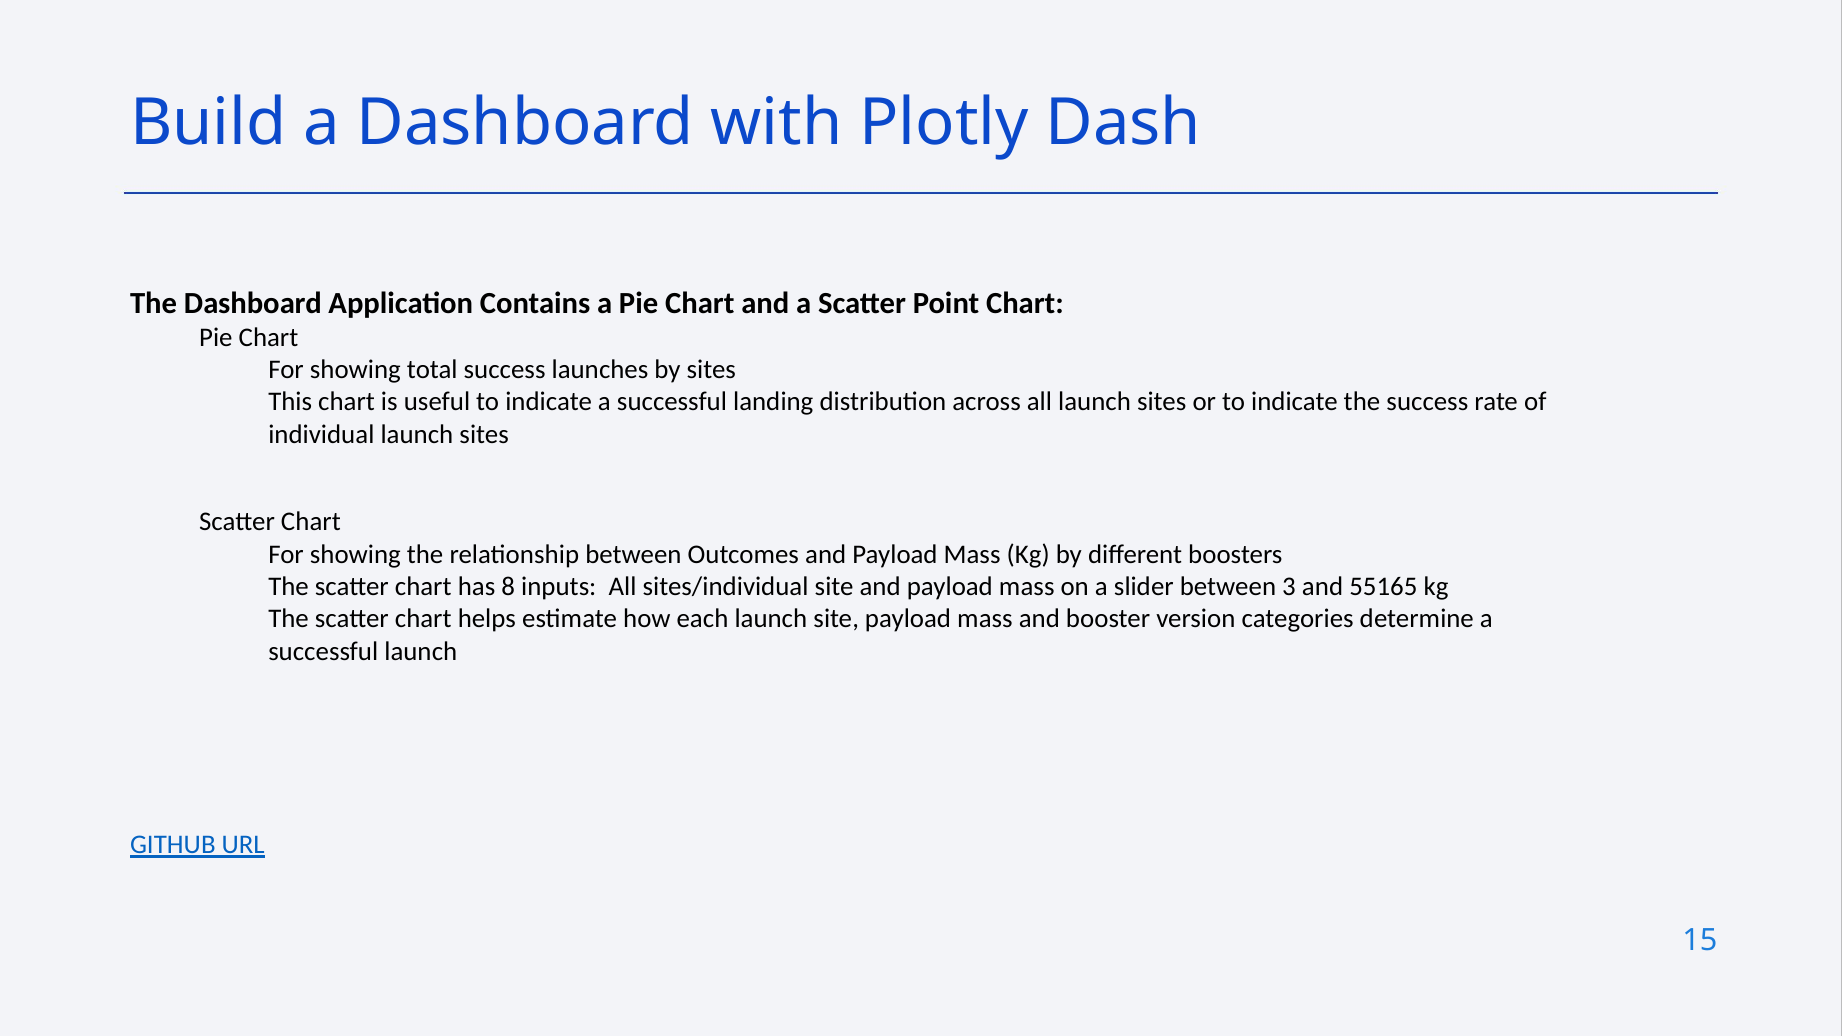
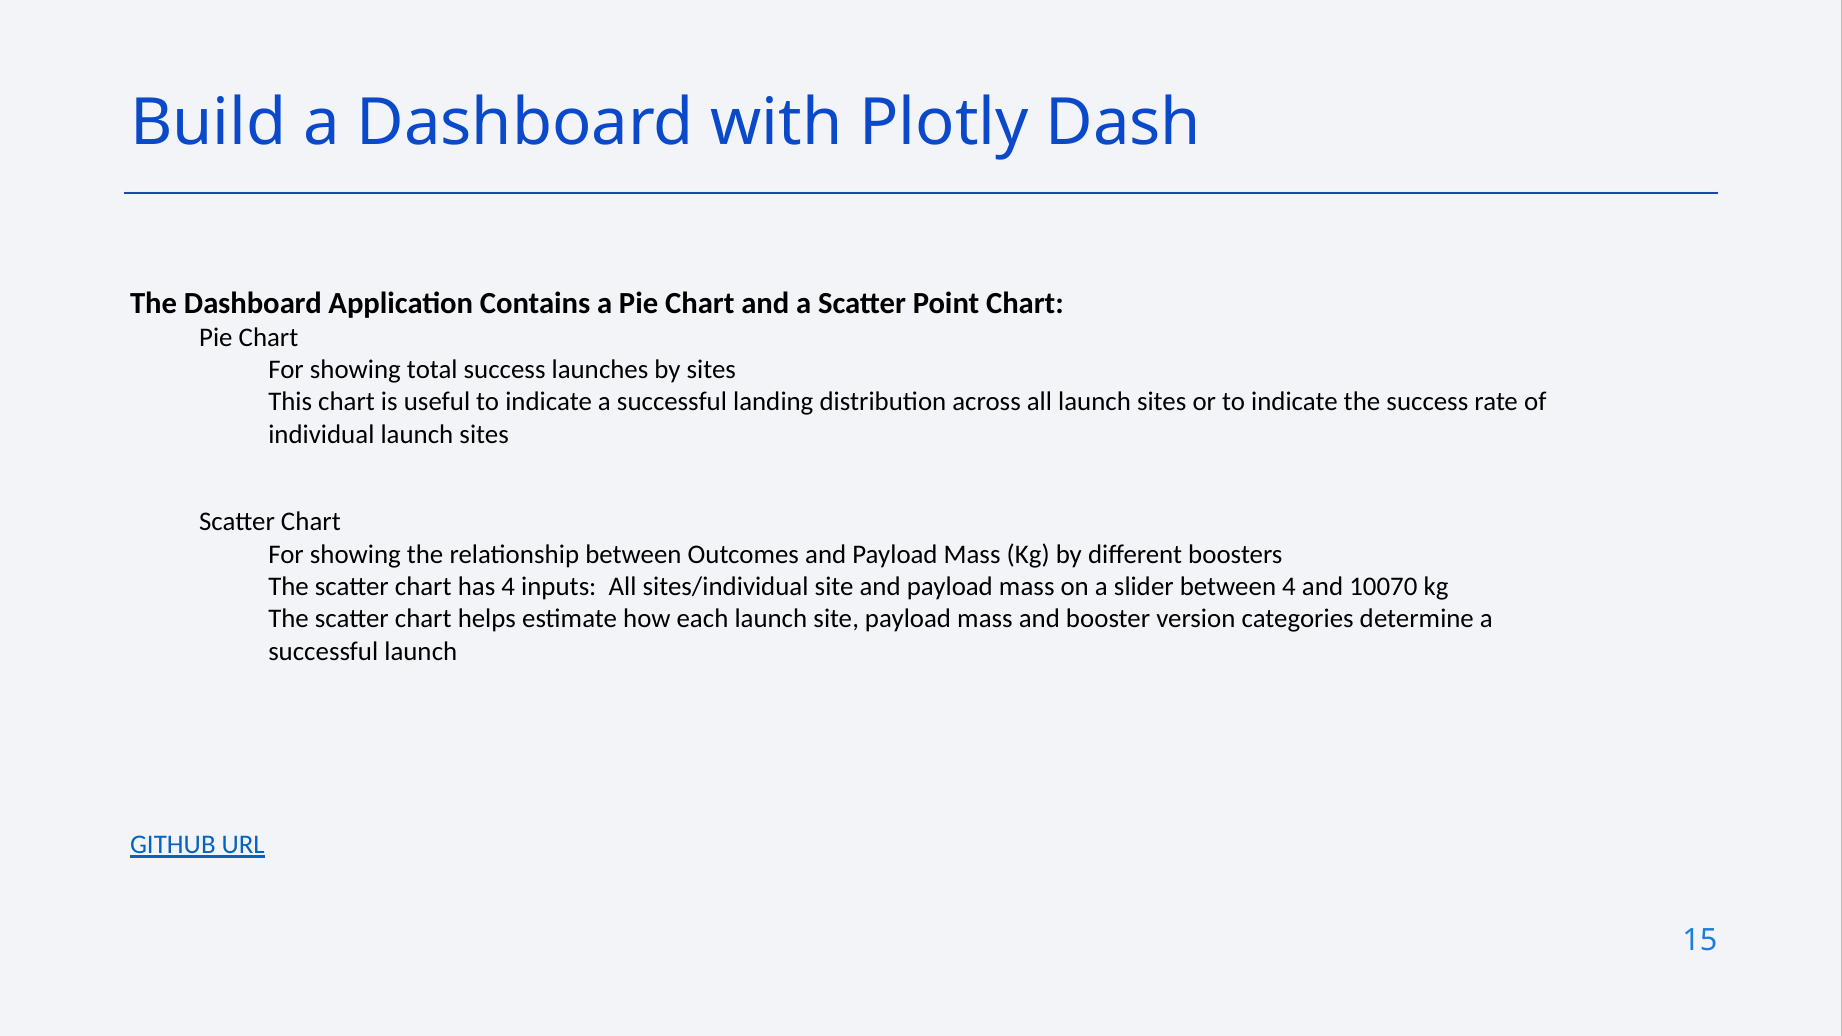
has 8: 8 -> 4 (508, 587)
between 3: 3 -> 4 (1289, 587)
55165: 55165 -> 10070 (1383, 587)
